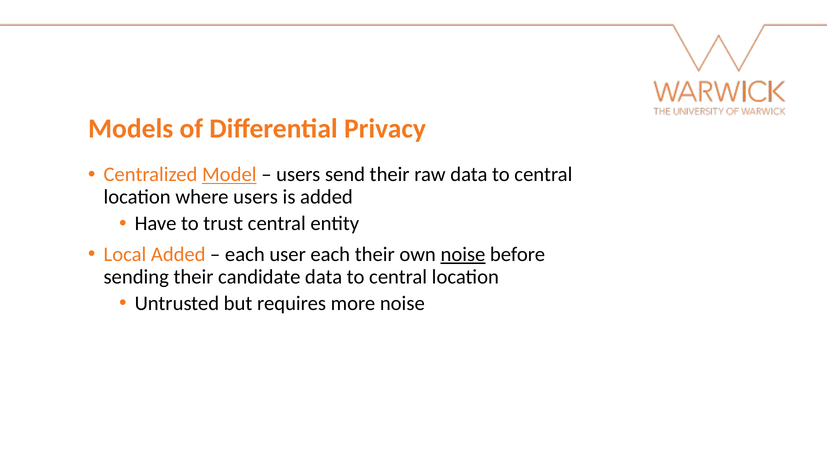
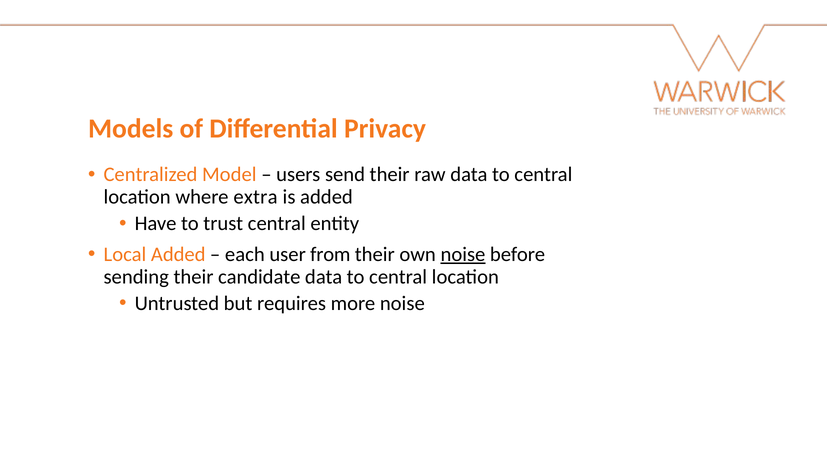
Model underline: present -> none (229, 175)
where users: users -> extra (256, 197)
user each: each -> from (330, 255)
